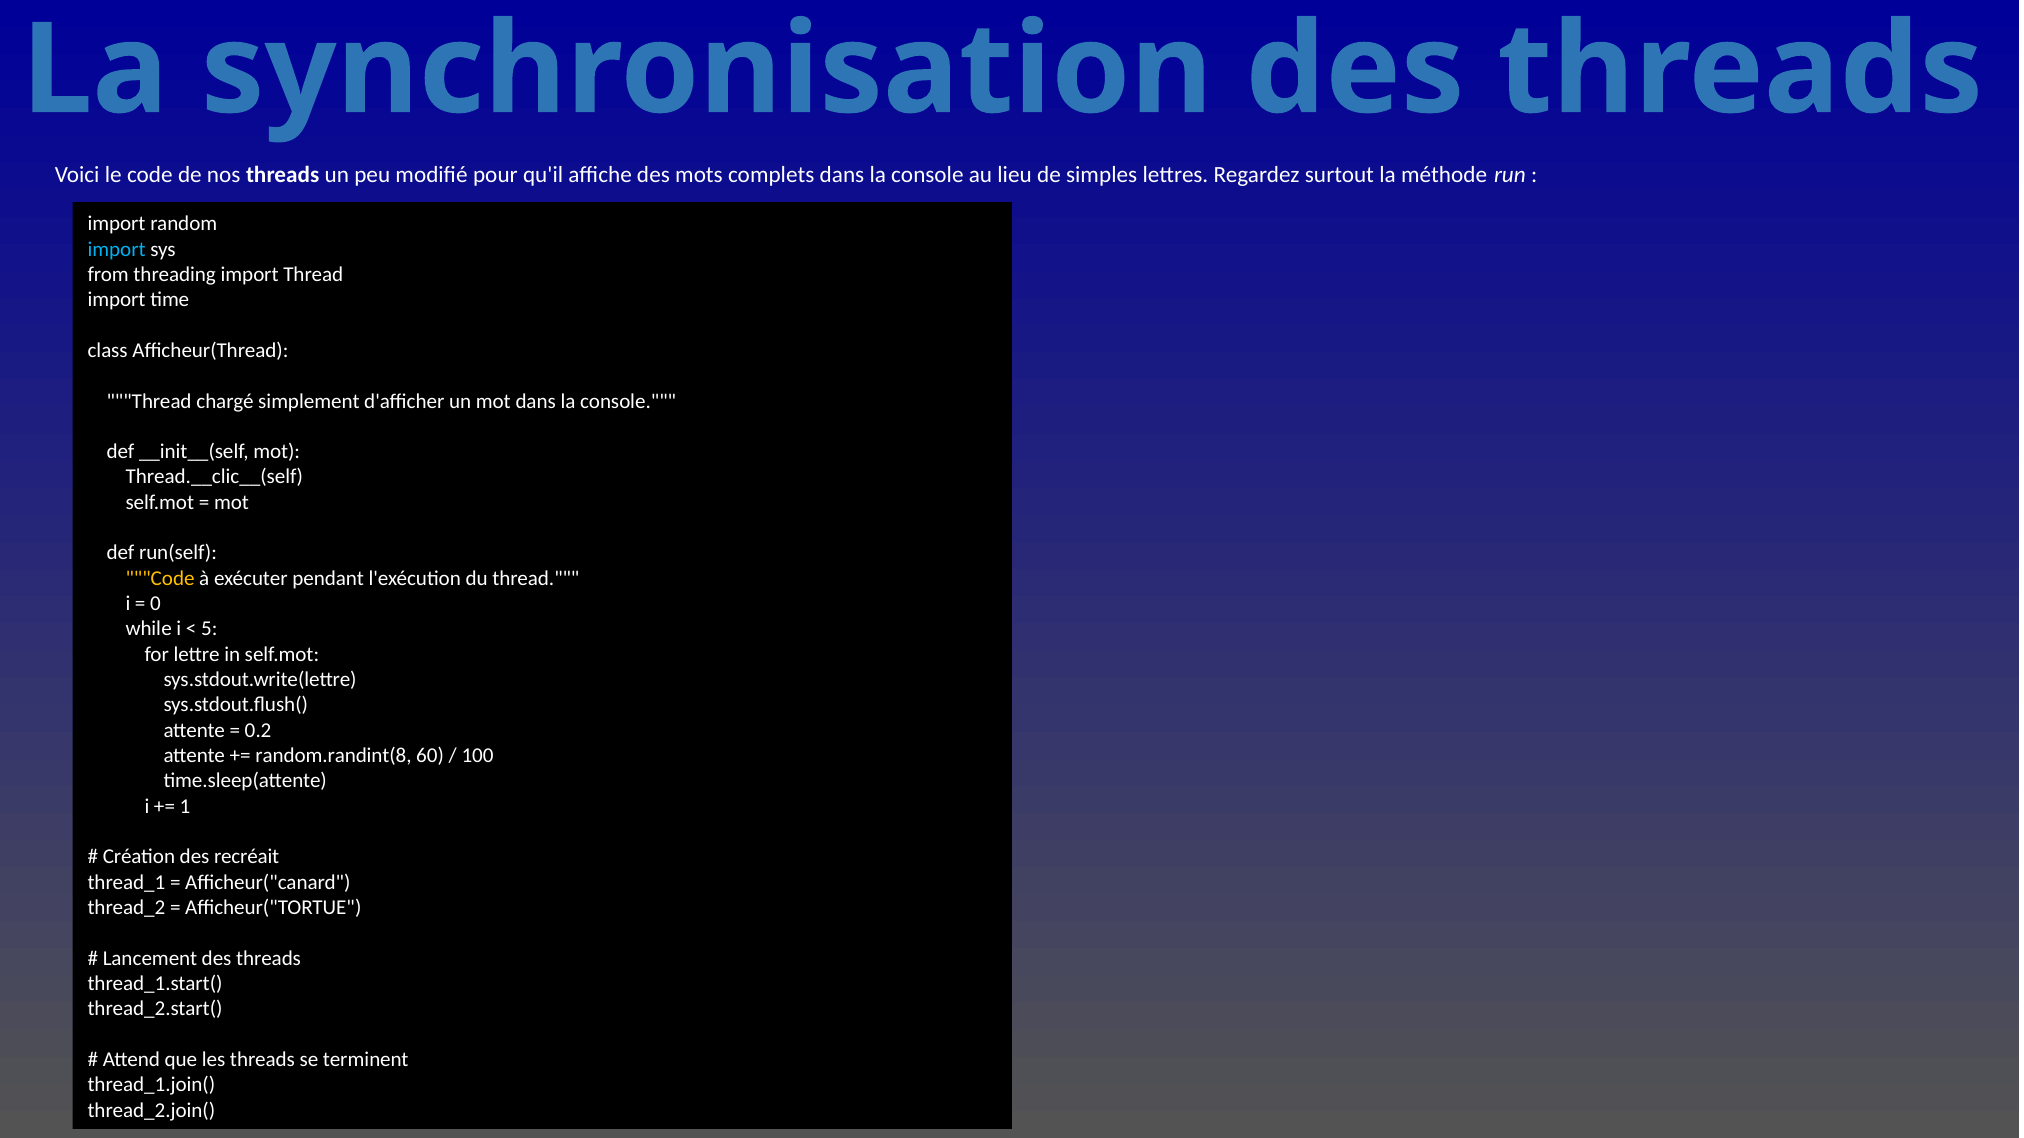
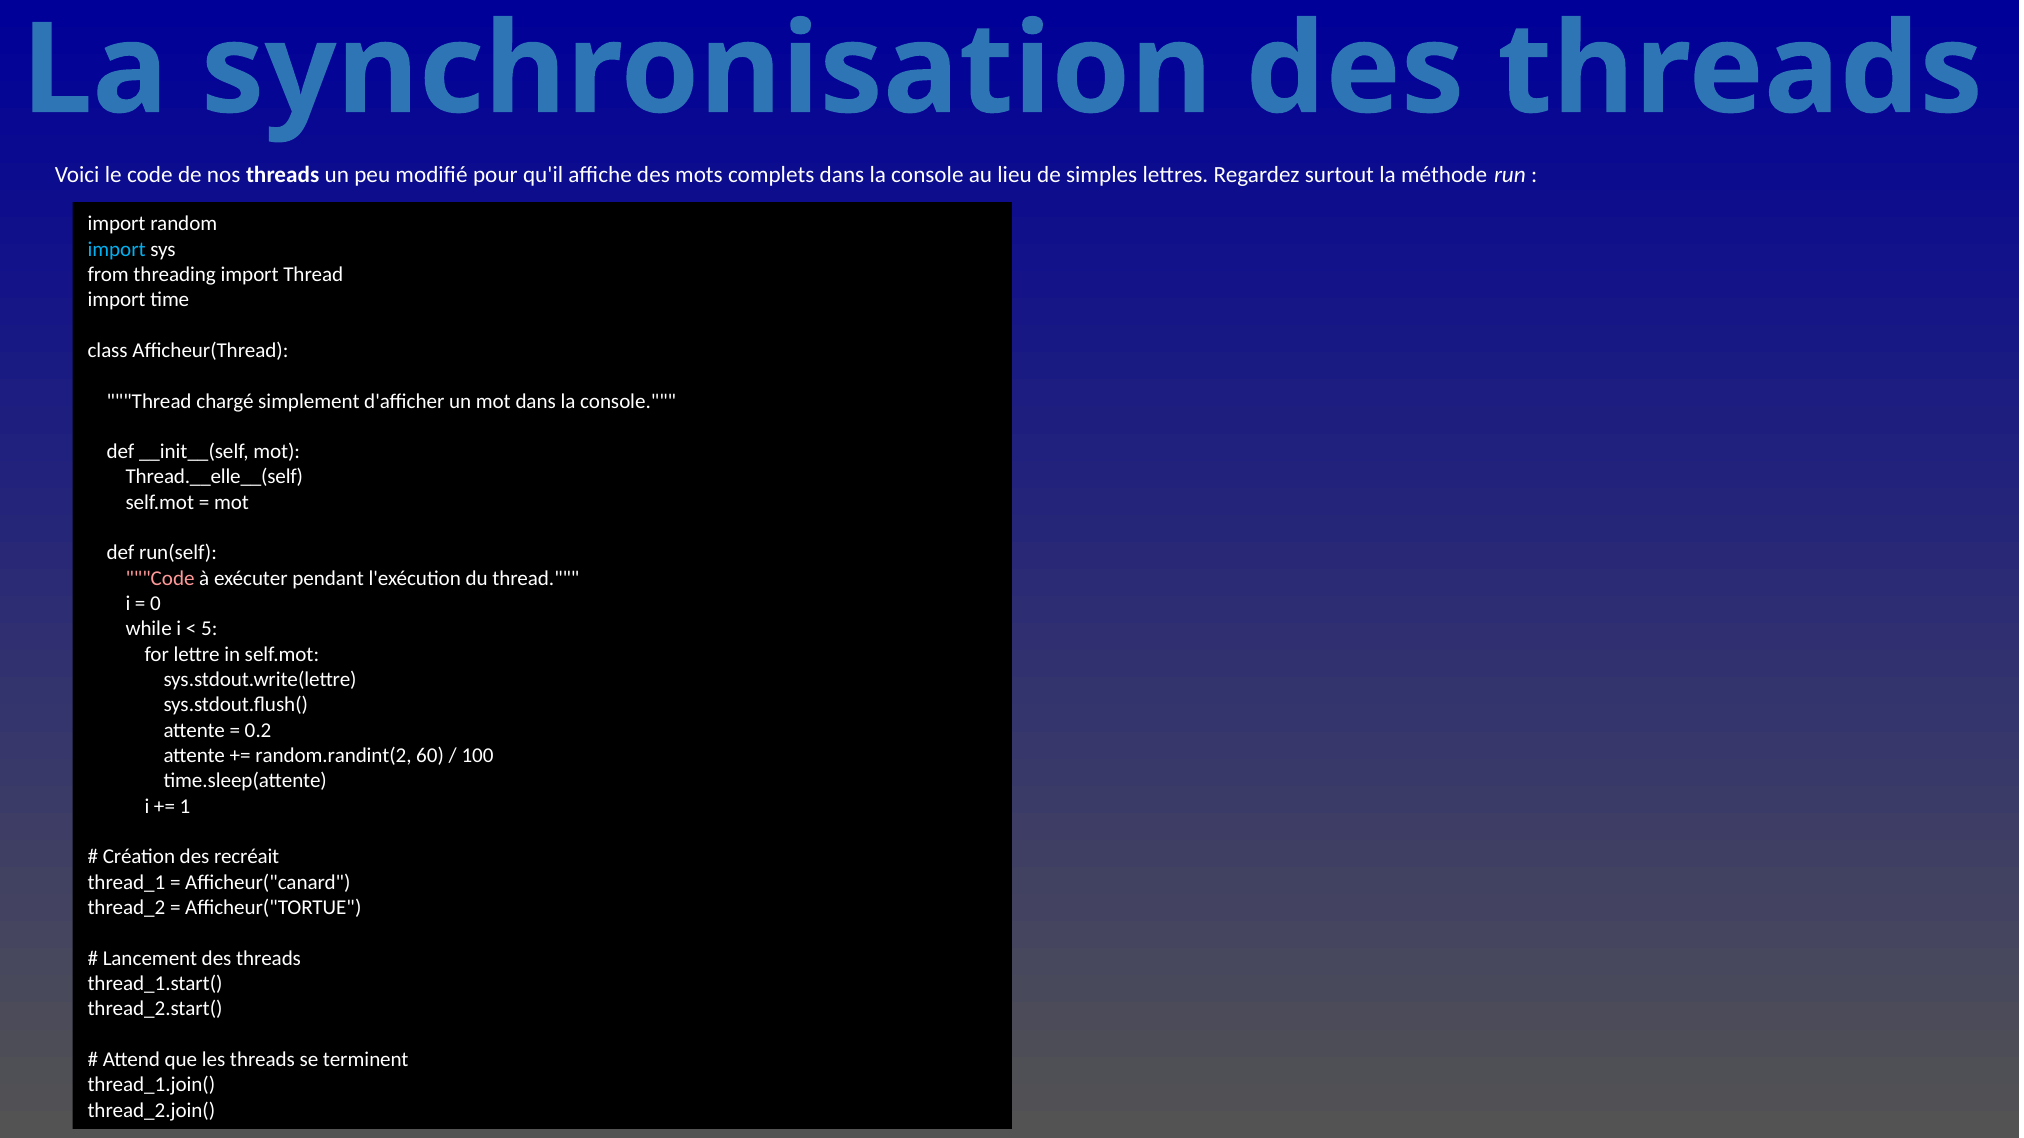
Thread.__clic__(self: Thread.__clic__(self -> Thread.__elle__(self (214, 477)
Code colour: yellow -> pink (160, 579)
random.randint(8: random.randint(8 -> random.randint(2 (333, 756)
